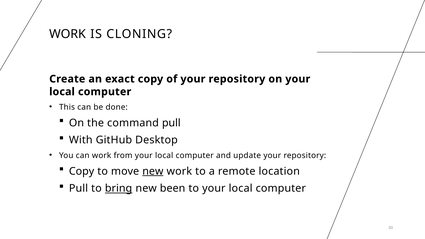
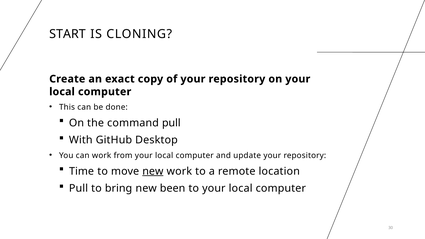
WORK: WORK -> START (67, 34)
Copy: Copy -> Time (82, 171)
bring underline: present -> none (119, 188)
